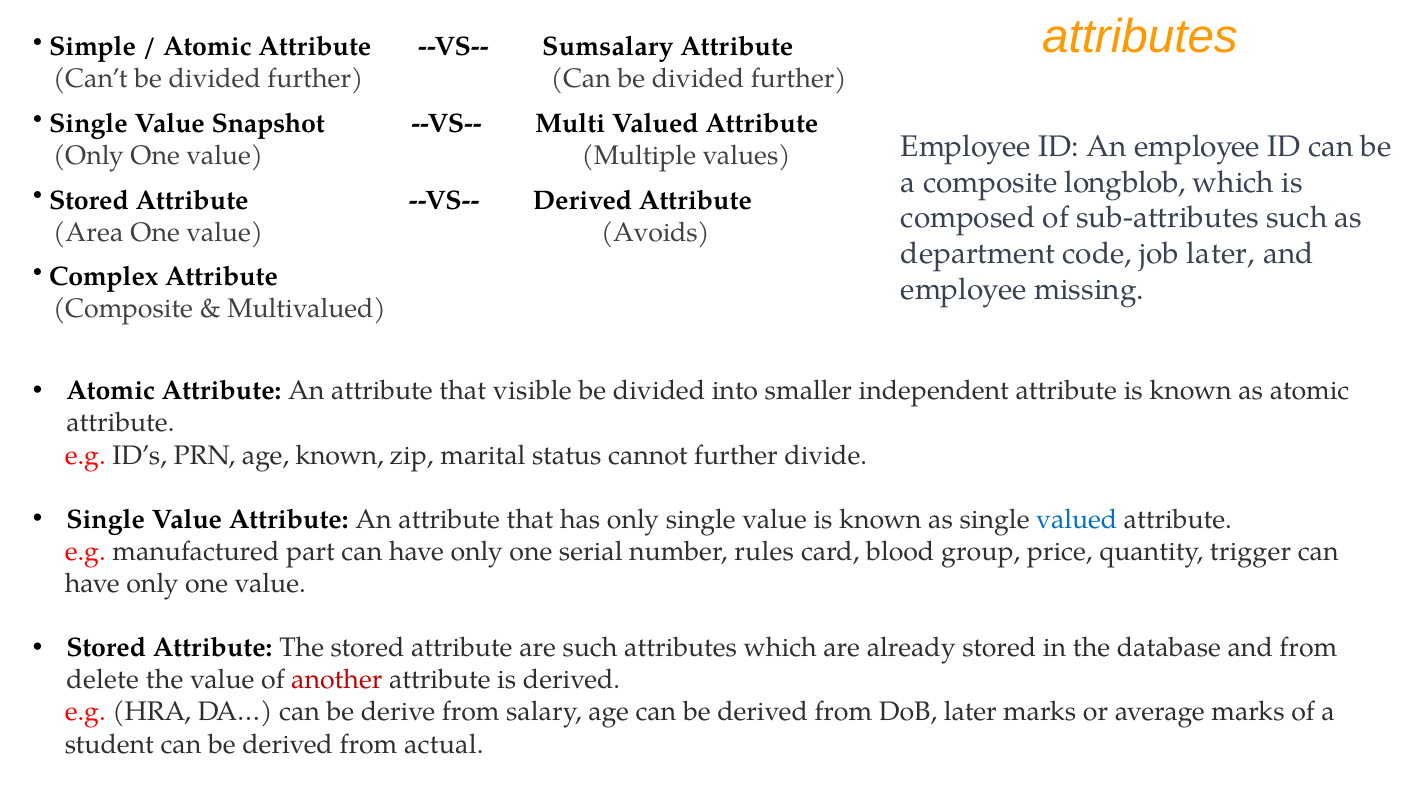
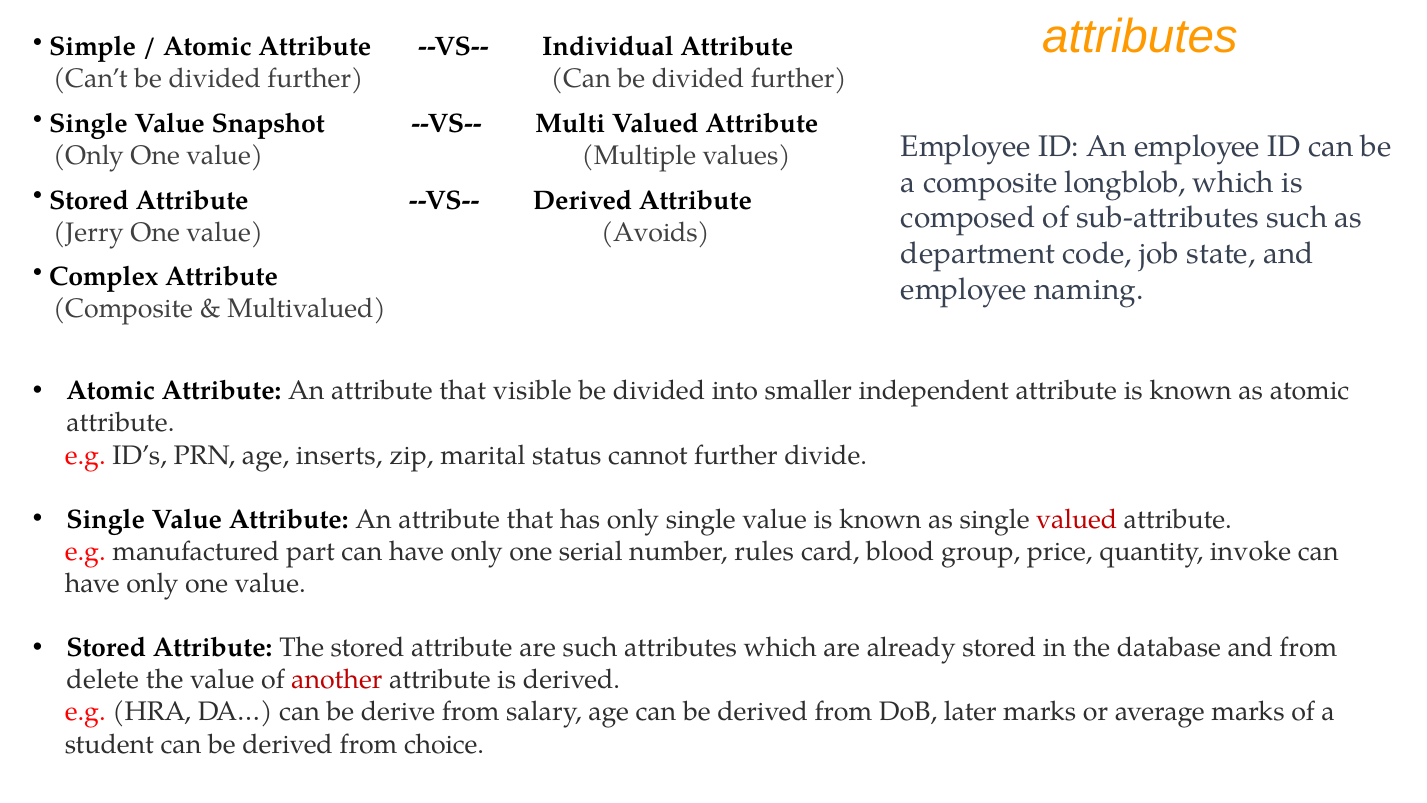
Sumsalary: Sumsalary -> Individual (608, 47)
Area: Area -> Jerry (88, 232)
job later: later -> state (1221, 253)
missing: missing -> naming (1089, 289)
age known: known -> inserts (339, 455)
valued colour: blue -> red (1077, 519)
trigger: trigger -> invoke (1251, 551)
actual: actual -> choice (444, 744)
